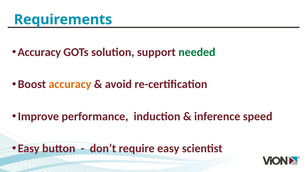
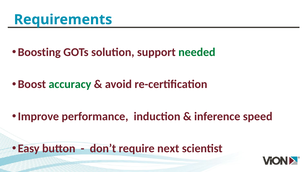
Accuracy: Accuracy -> Boosting (39, 52)
accuracy colour: orange -> green (70, 84)
require easy: easy -> next (168, 149)
